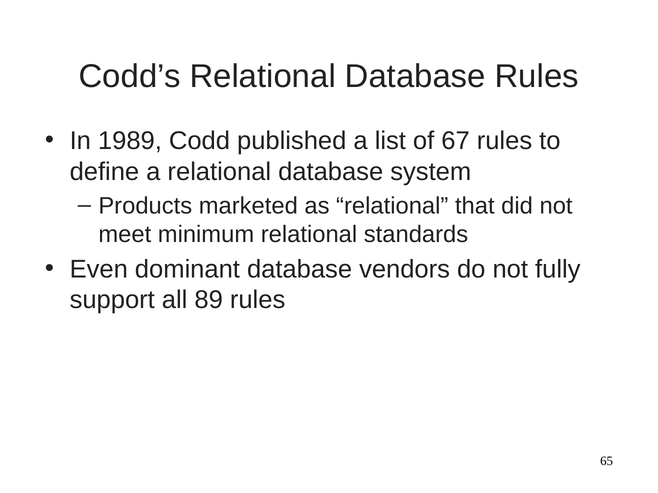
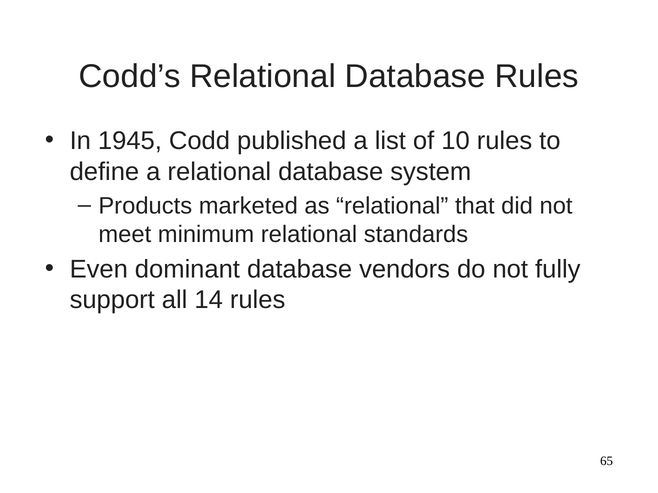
1989: 1989 -> 1945 (130, 141)
67: 67 -> 10 (456, 141)
89: 89 -> 14 (209, 300)
